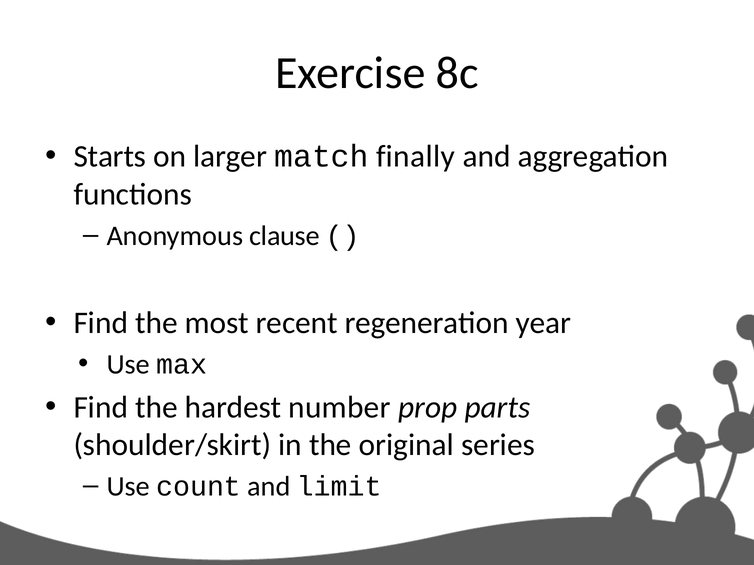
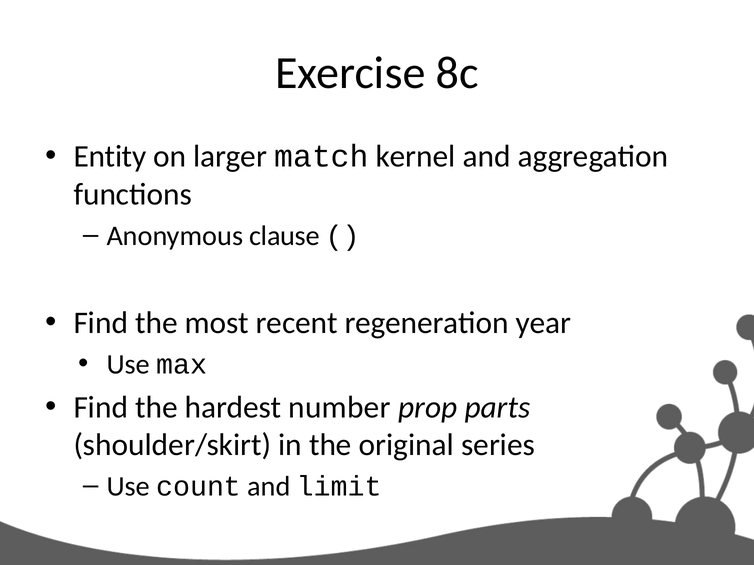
Starts: Starts -> Entity (110, 157)
finally: finally -> kernel (416, 157)
